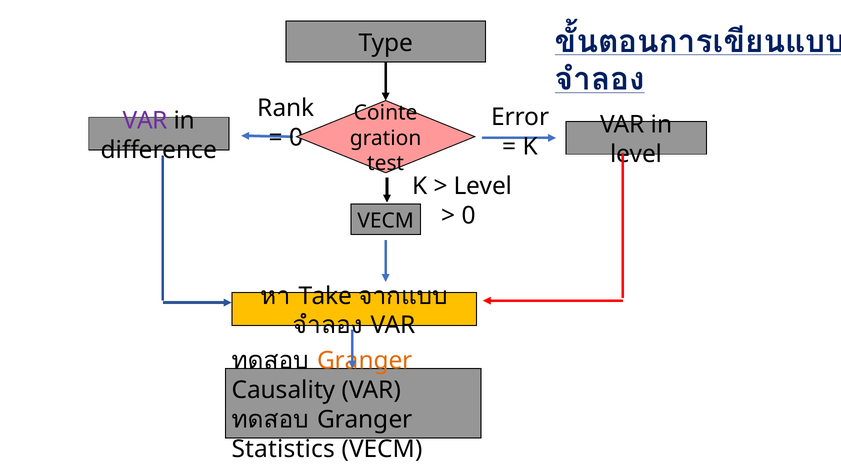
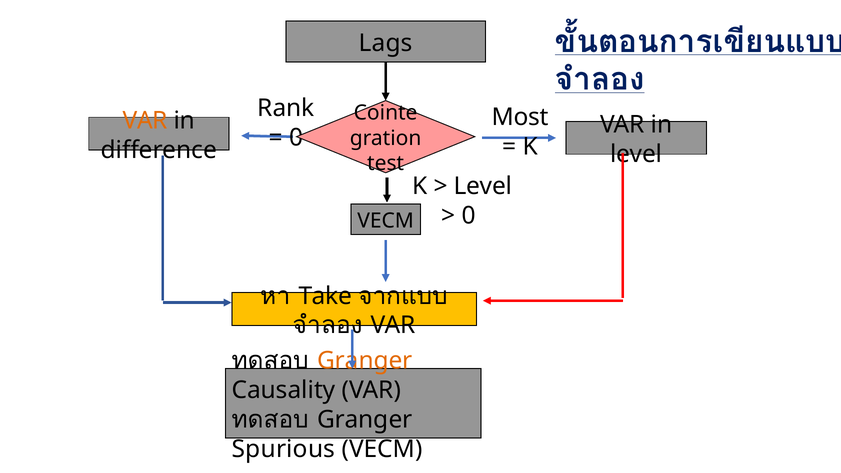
Type: Type -> Lags (386, 43)
Error: Error -> Most (520, 117)
VAR colour: purple -> orange (145, 121)
Statistics: Statistics -> Spurious (283, 449)
